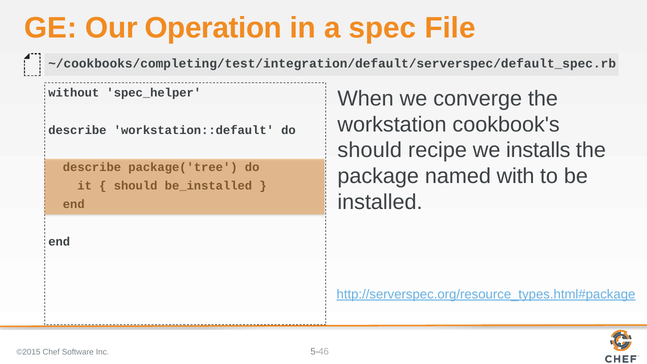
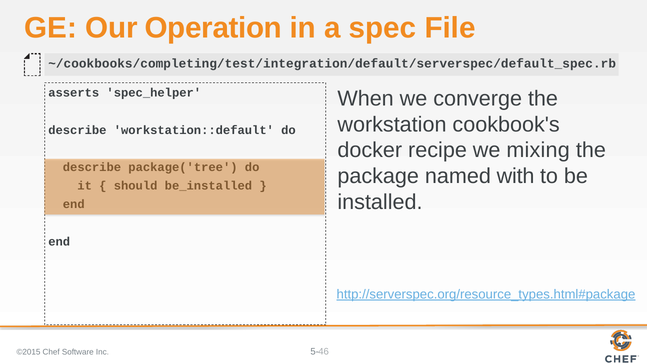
without: without -> asserts (74, 93)
should: should -> docker (370, 150)
installs: installs -> mixing (538, 150)
